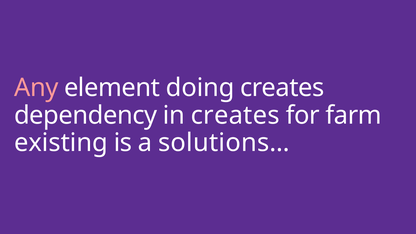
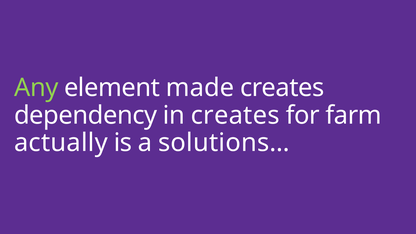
Any colour: pink -> light green (36, 88)
doing: doing -> made (200, 88)
existing: existing -> actually (61, 143)
